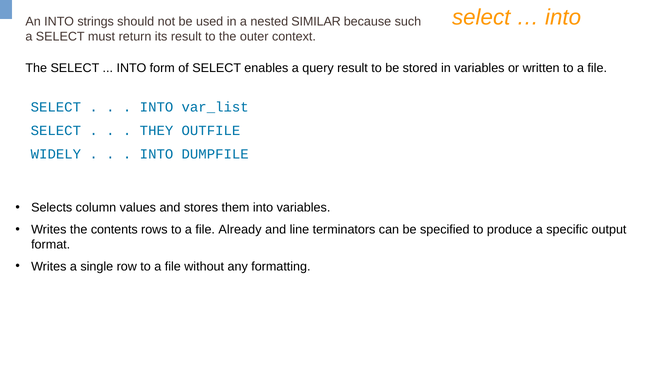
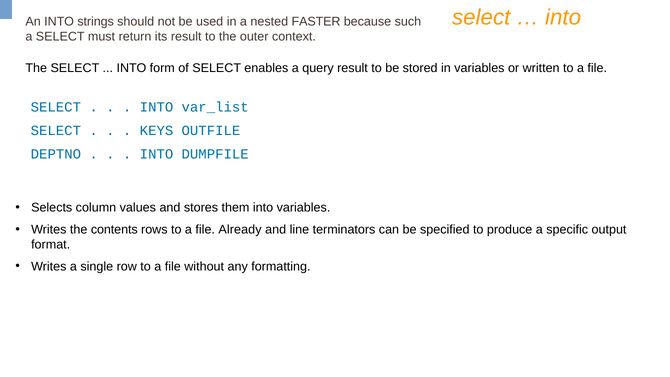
SIMILAR: SIMILAR -> FASTER (316, 21)
THEY: THEY -> KEYS (157, 131)
WIDELY: WIDELY -> DEPTNO (56, 154)
